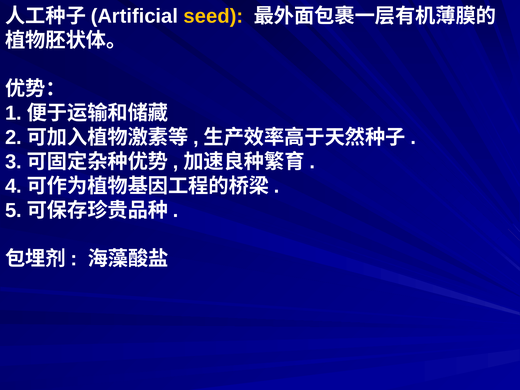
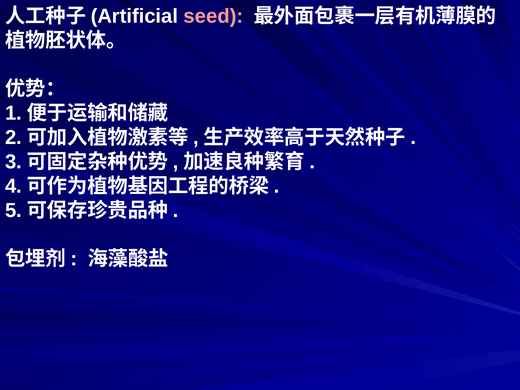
seed colour: yellow -> pink (213, 16)
